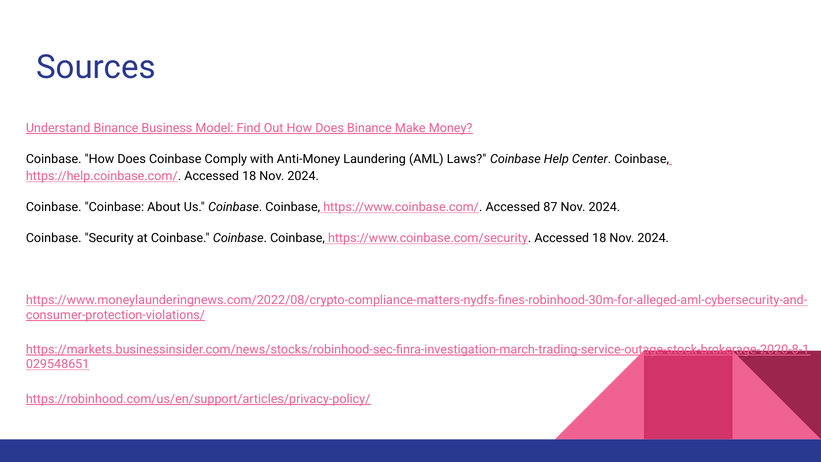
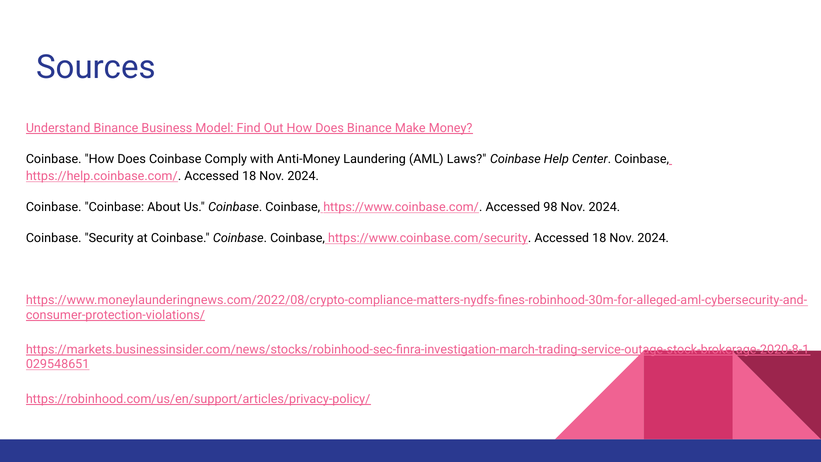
87: 87 -> 98 (550, 207)
